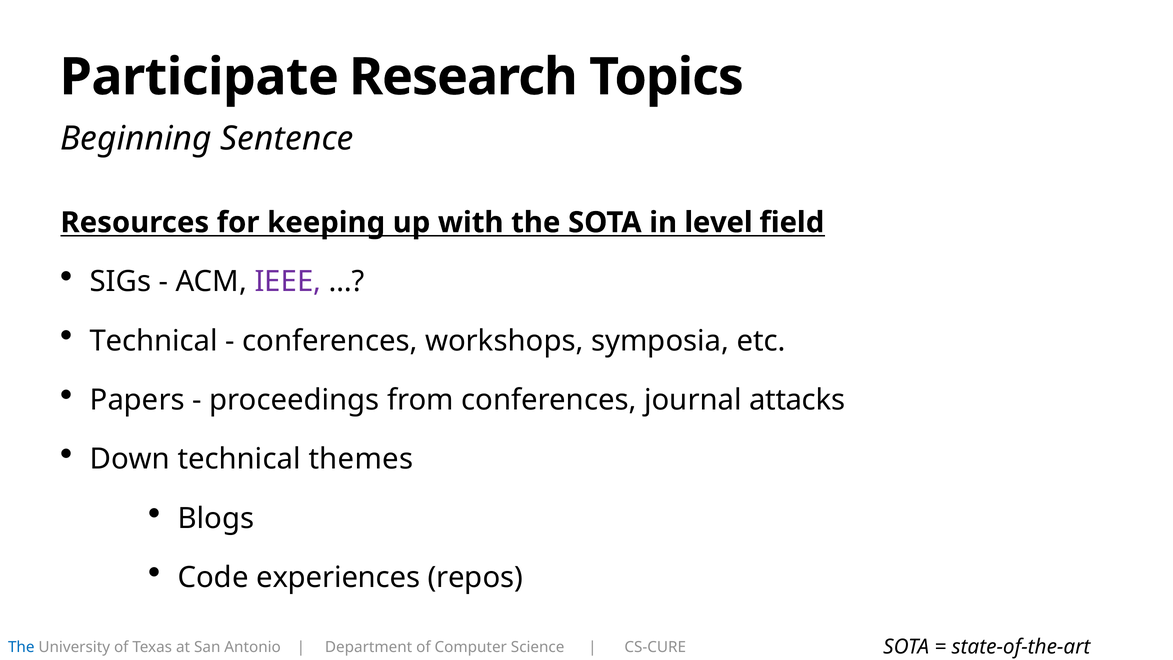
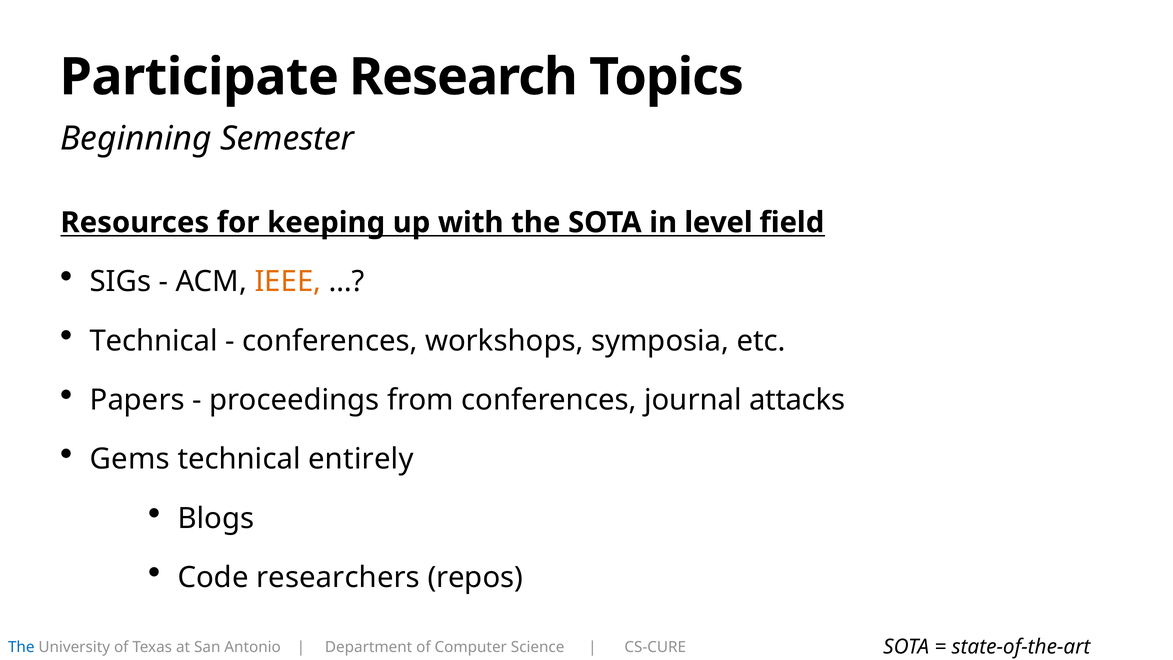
Sentence: Sentence -> Semester (287, 139)
IEEE colour: purple -> orange (288, 282)
Down: Down -> Gems (130, 459)
themes: themes -> entirely (361, 459)
experiences: experiences -> researchers (338, 578)
